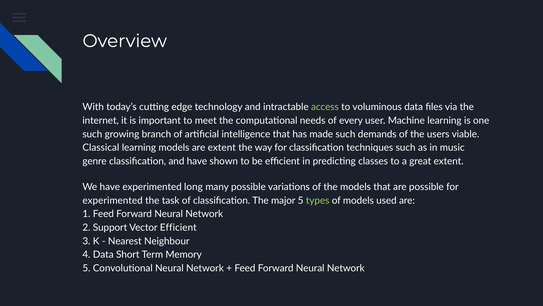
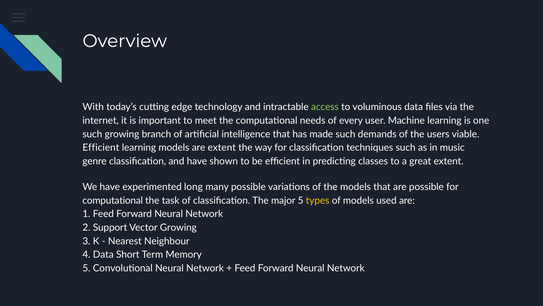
Classical: Classical -> Efficient (101, 147)
experimented: experimented -> computational (113, 200)
types colour: light green -> yellow (318, 200)
Vector Efficient: Efficient -> Growing (178, 227)
